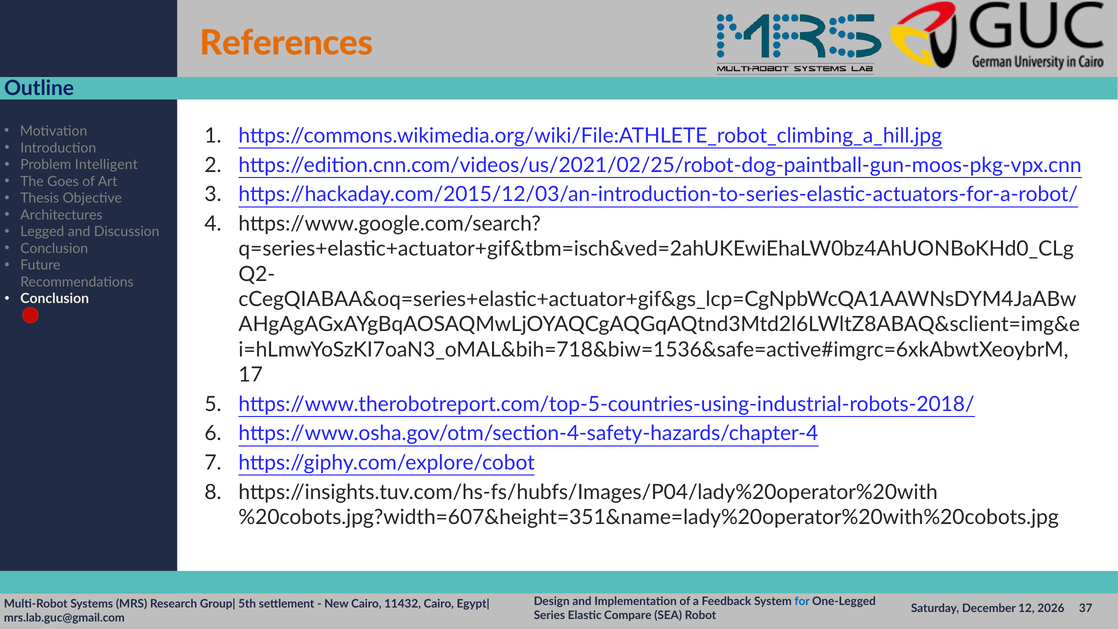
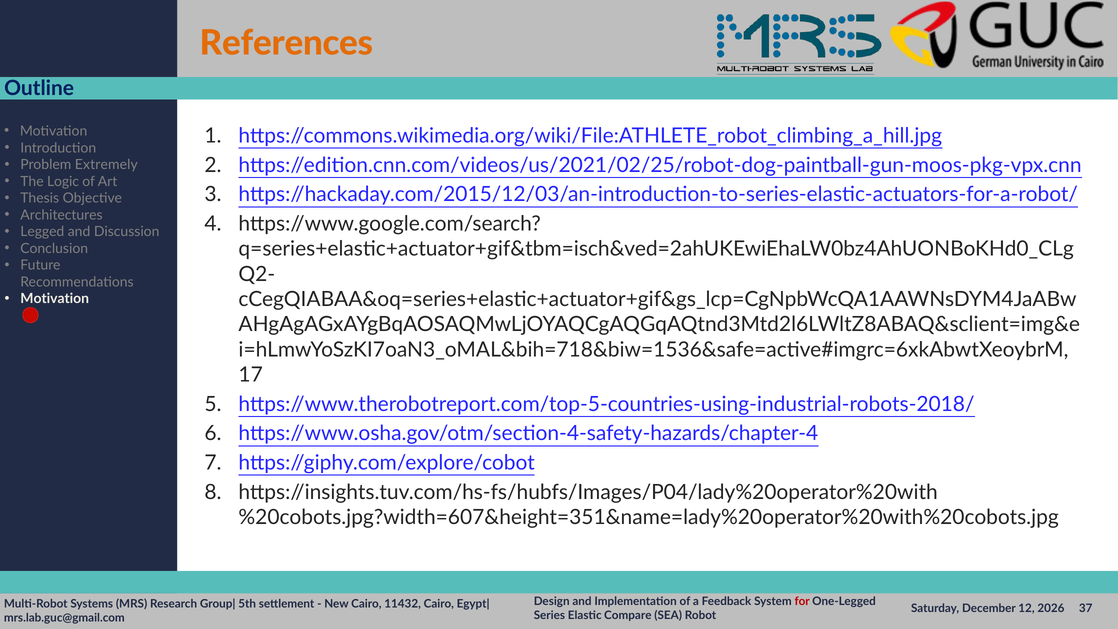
Intelligent: Intelligent -> Extremely (106, 165)
Goes: Goes -> Logic (63, 181)
Conclusion: Conclusion -> Motivation (55, 299)
for colour: blue -> red (802, 602)
